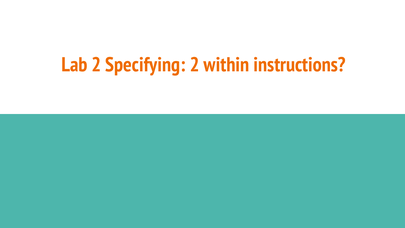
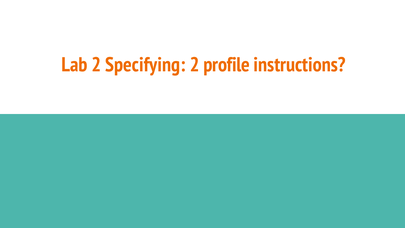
within: within -> profile (227, 65)
